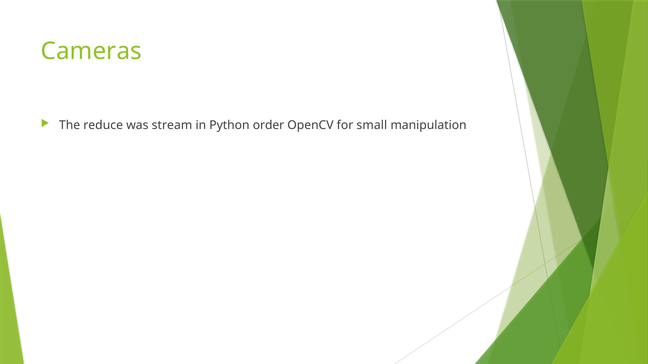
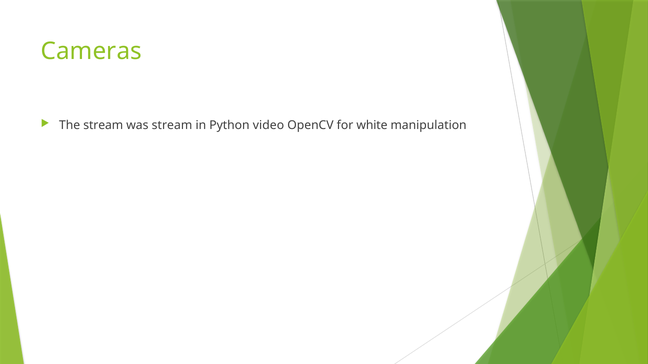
The reduce: reduce -> stream (103, 125)
order: order -> video (268, 125)
small: small -> white (372, 125)
